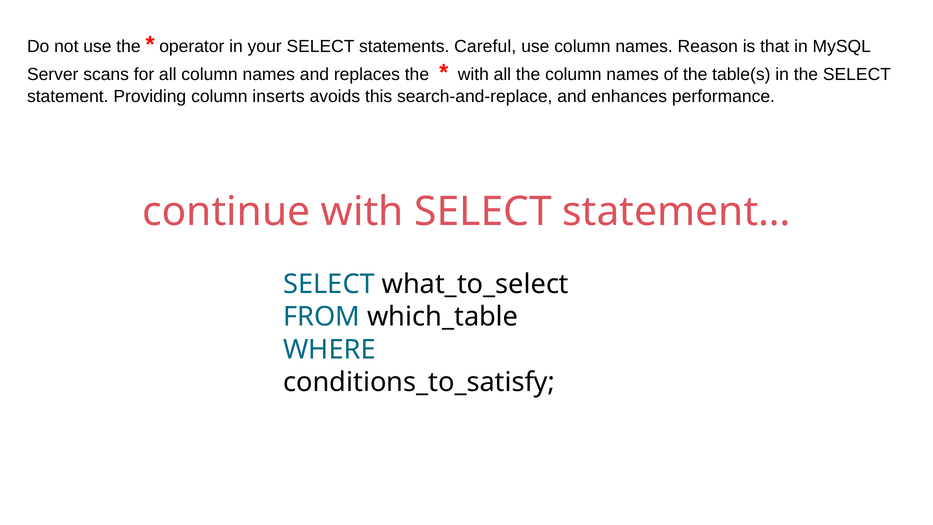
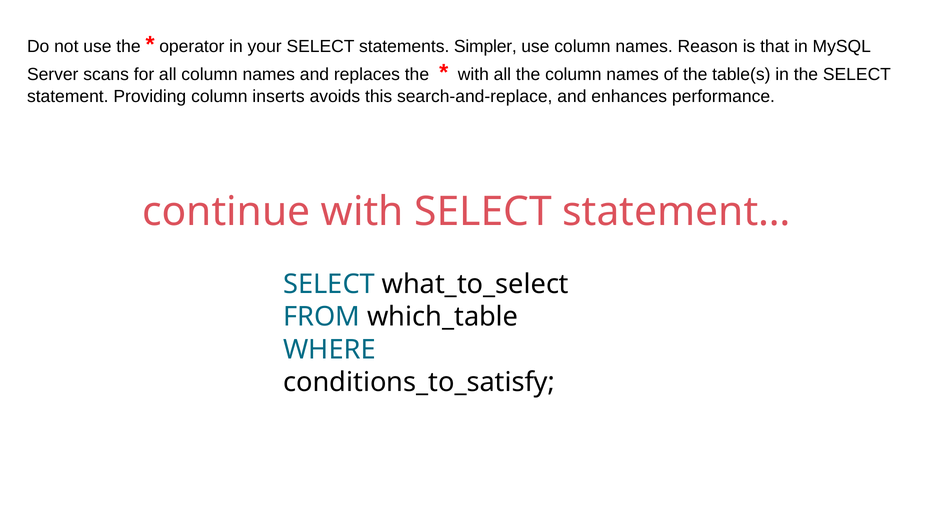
Careful: Careful -> Simpler (485, 46)
